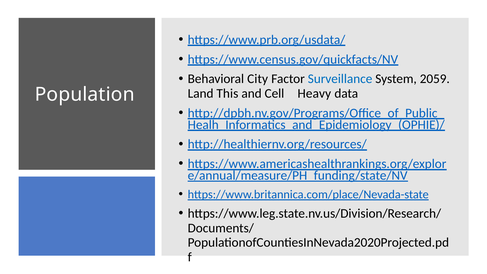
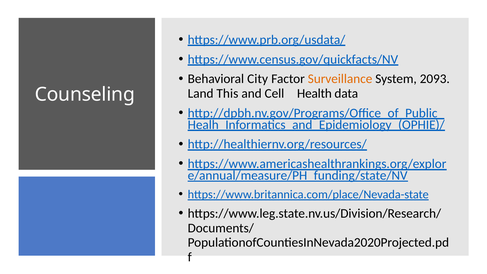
Surveillance colour: blue -> orange (340, 79)
2059: 2059 -> 2093 (435, 79)
Heavy: Heavy -> Health (314, 93)
Population: Population -> Counseling (85, 95)
